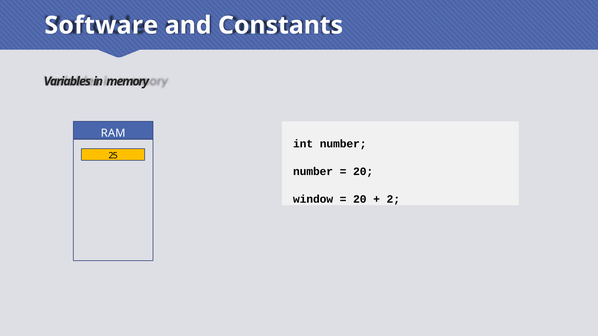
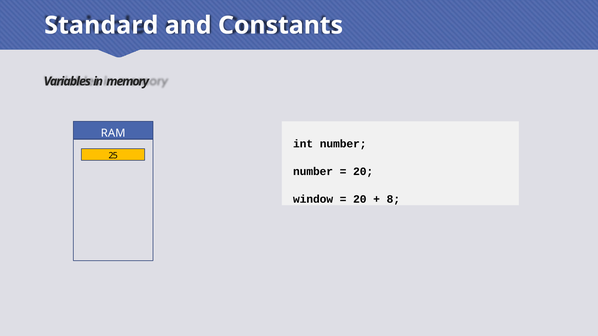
Software: Software -> Standard (101, 25)
2: 2 -> 8 (393, 199)
